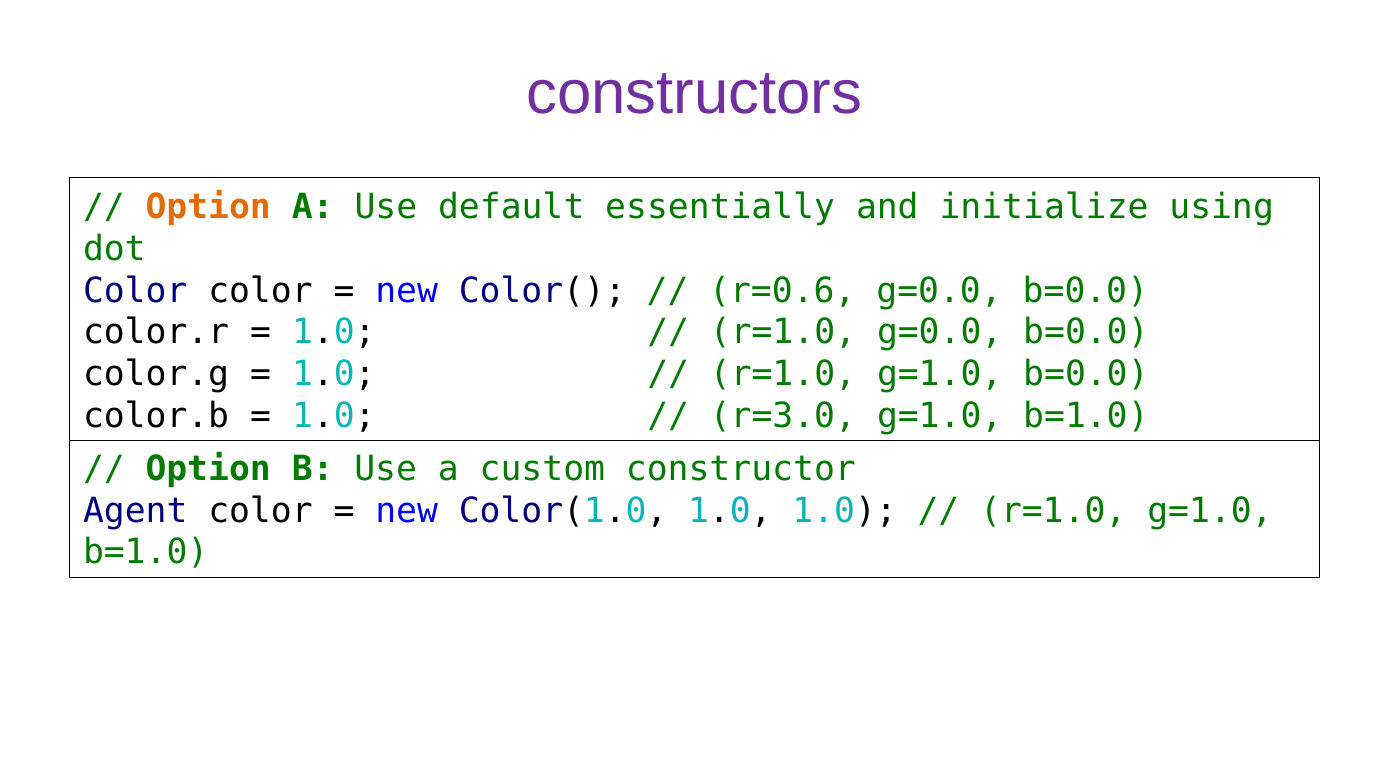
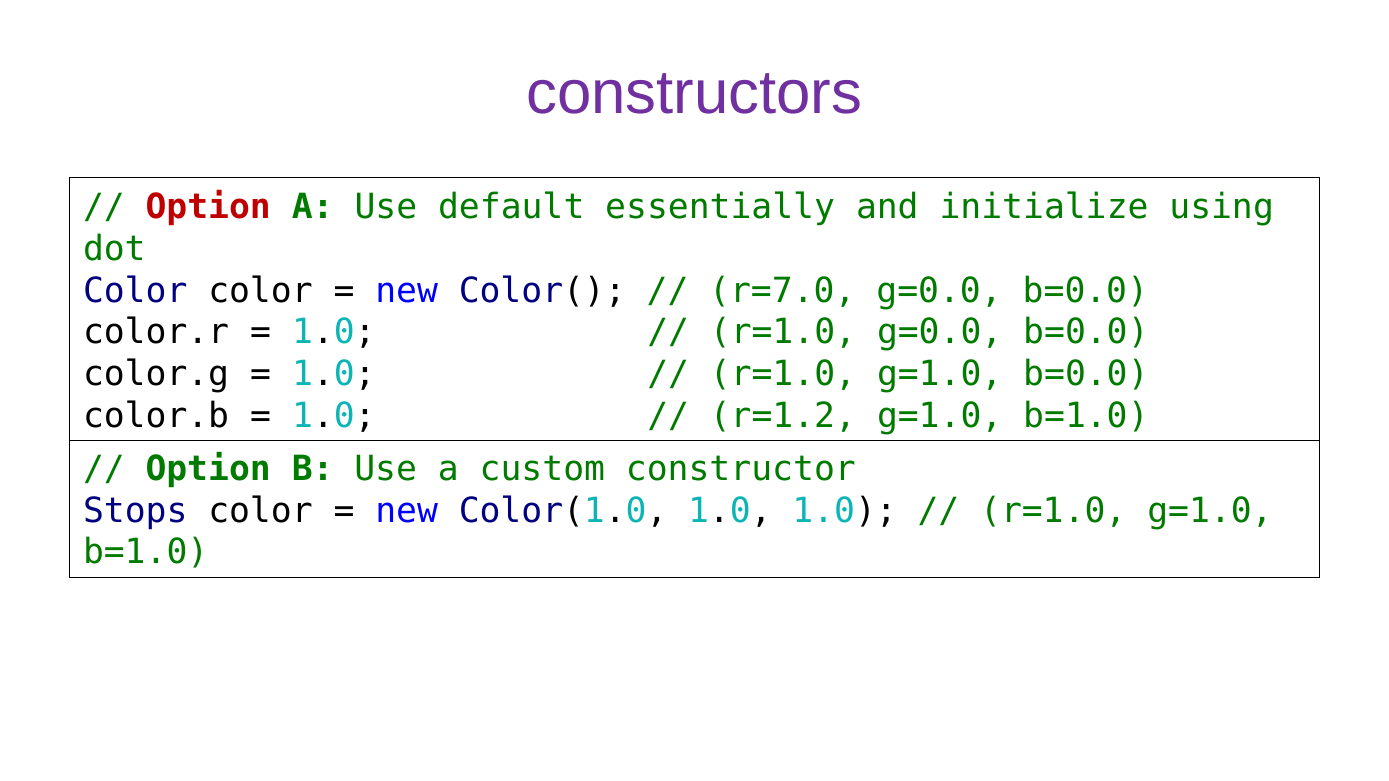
Option colour: orange -> red (208, 208)
r=0.6: r=0.6 -> r=7.0 (782, 291)
r=3.0: r=3.0 -> r=1.2 (783, 416)
Agent: Agent -> Stops (135, 511)
